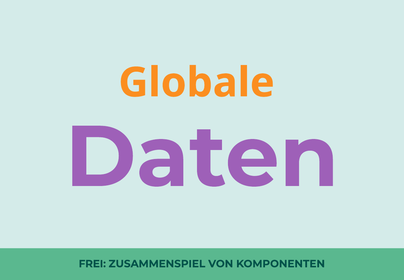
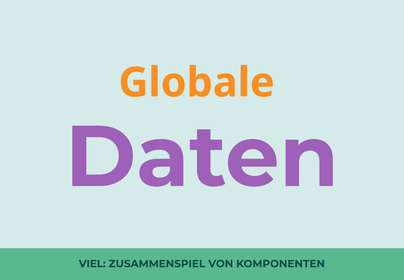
FREI: FREI -> VIEL (92, 263)
